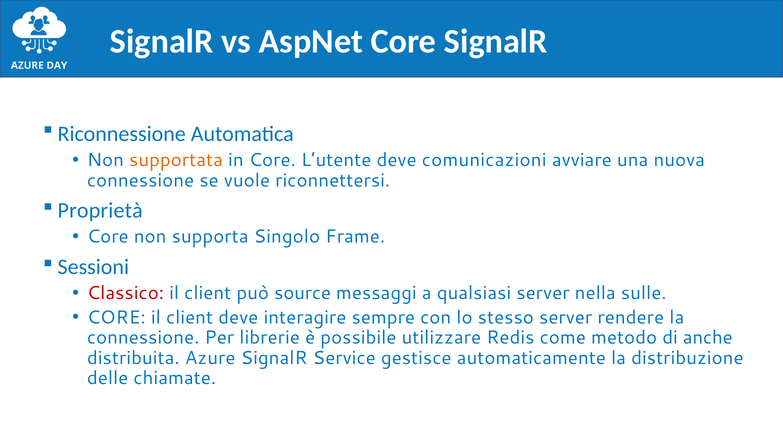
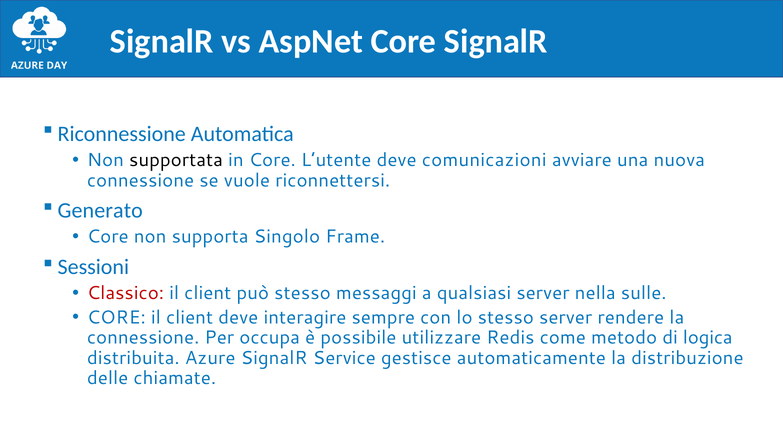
supportata colour: orange -> black (176, 160)
Proprietà: Proprietà -> Generato (100, 210)
può source: source -> stesso (302, 293)
librerie: librerie -> occupa (270, 337)
anche: anche -> logica (708, 337)
